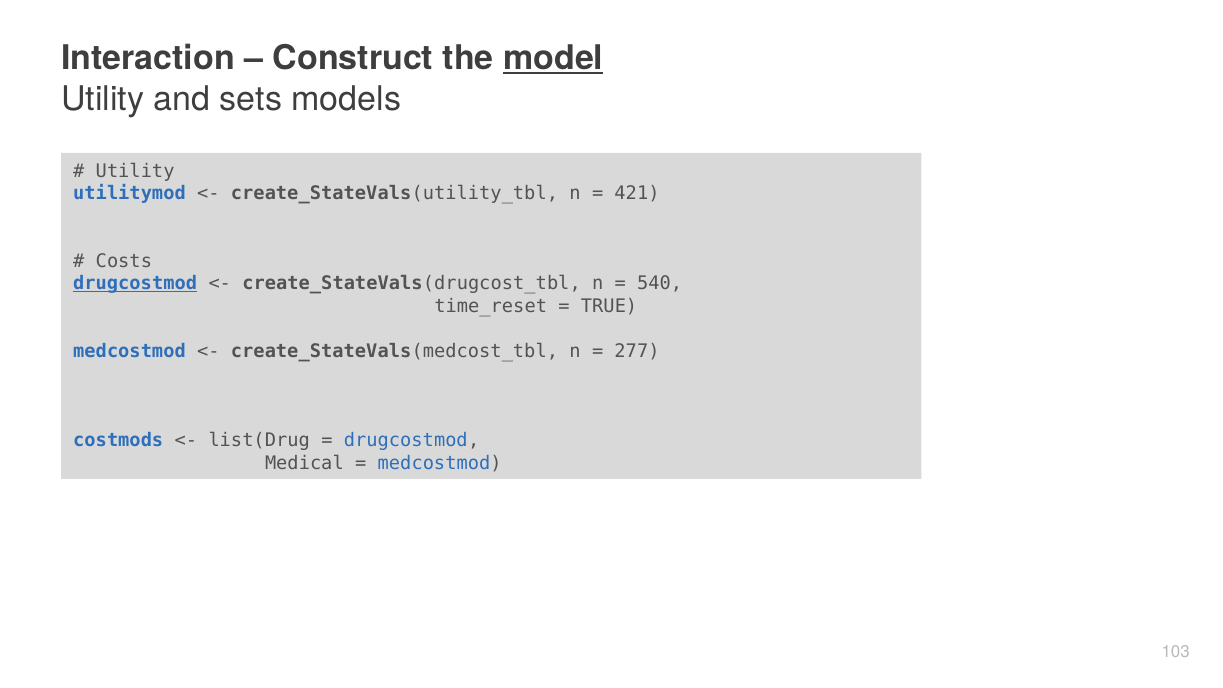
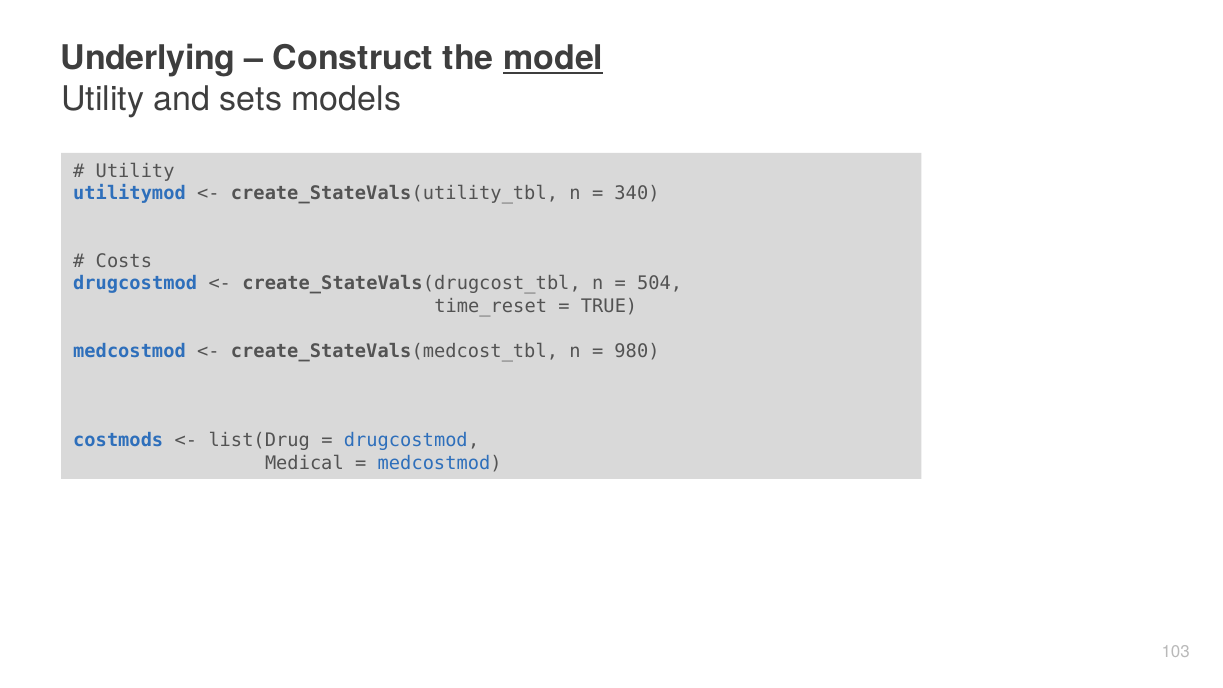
Interaction: Interaction -> Underlying (148, 58)
421: 421 -> 340 (637, 194)
drugcostmod underline: present -> none (135, 284)
540: 540 -> 504 (660, 284)
277: 277 -> 980 (637, 351)
